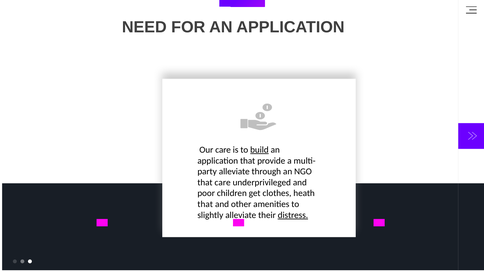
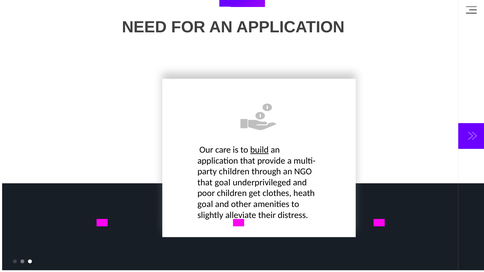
alleviate: alleviate -> children (234, 172)
that care: care -> goal (223, 183)
that: that -> goal (205, 204)
distress underline: present -> none (293, 215)
